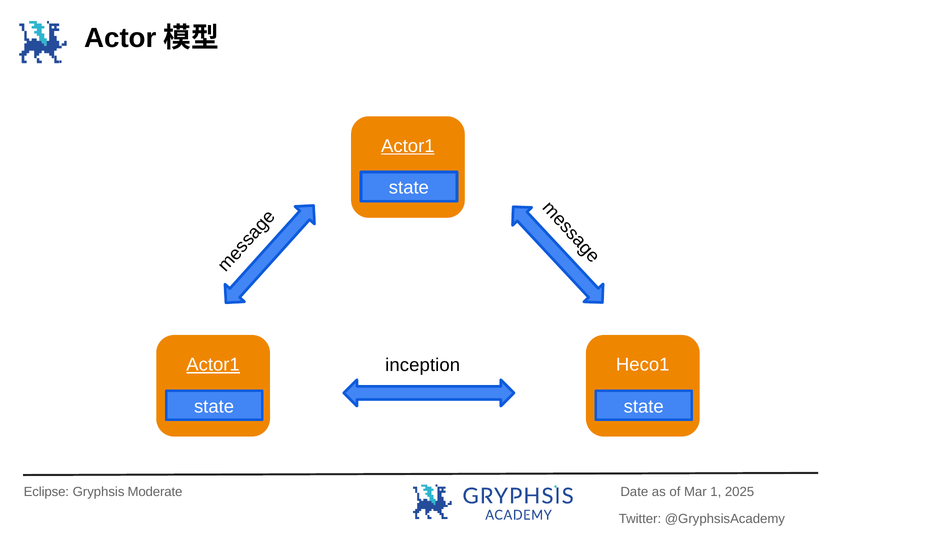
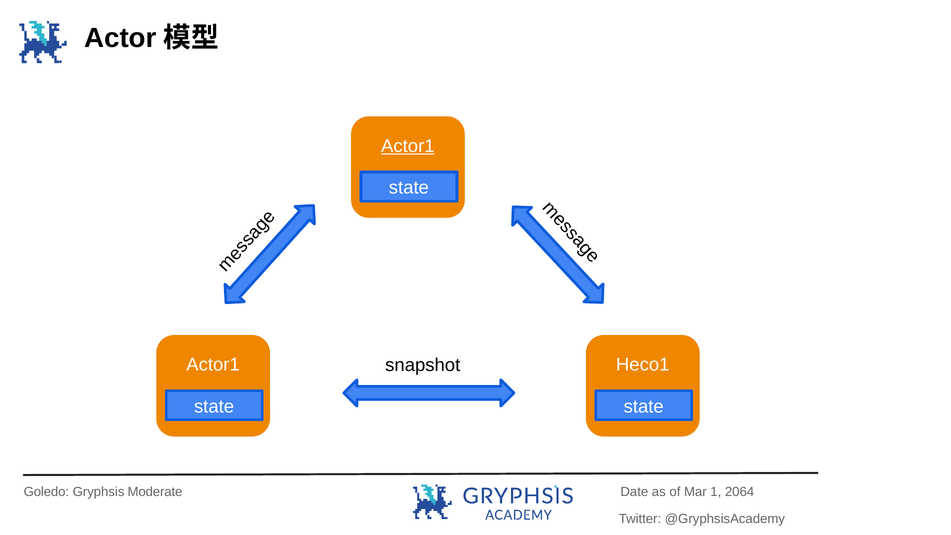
Actor1 underline: present -> none (213, 365)
inception: inception -> snapshot (423, 365)
Eclipse: Eclipse -> Goledo (46, 492)
2025: 2025 -> 2064 (740, 492)
